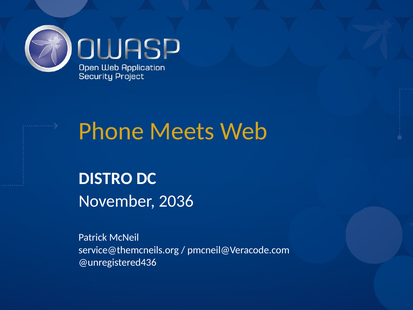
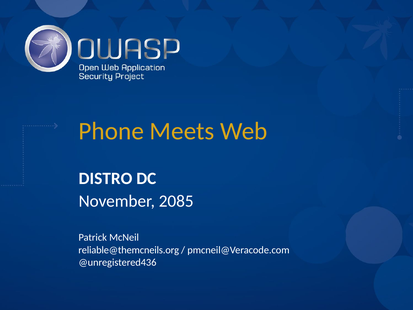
2036: 2036 -> 2085 (176, 201)
service@themcneils.org: service@themcneils.org -> reliable@themcneils.org (129, 250)
